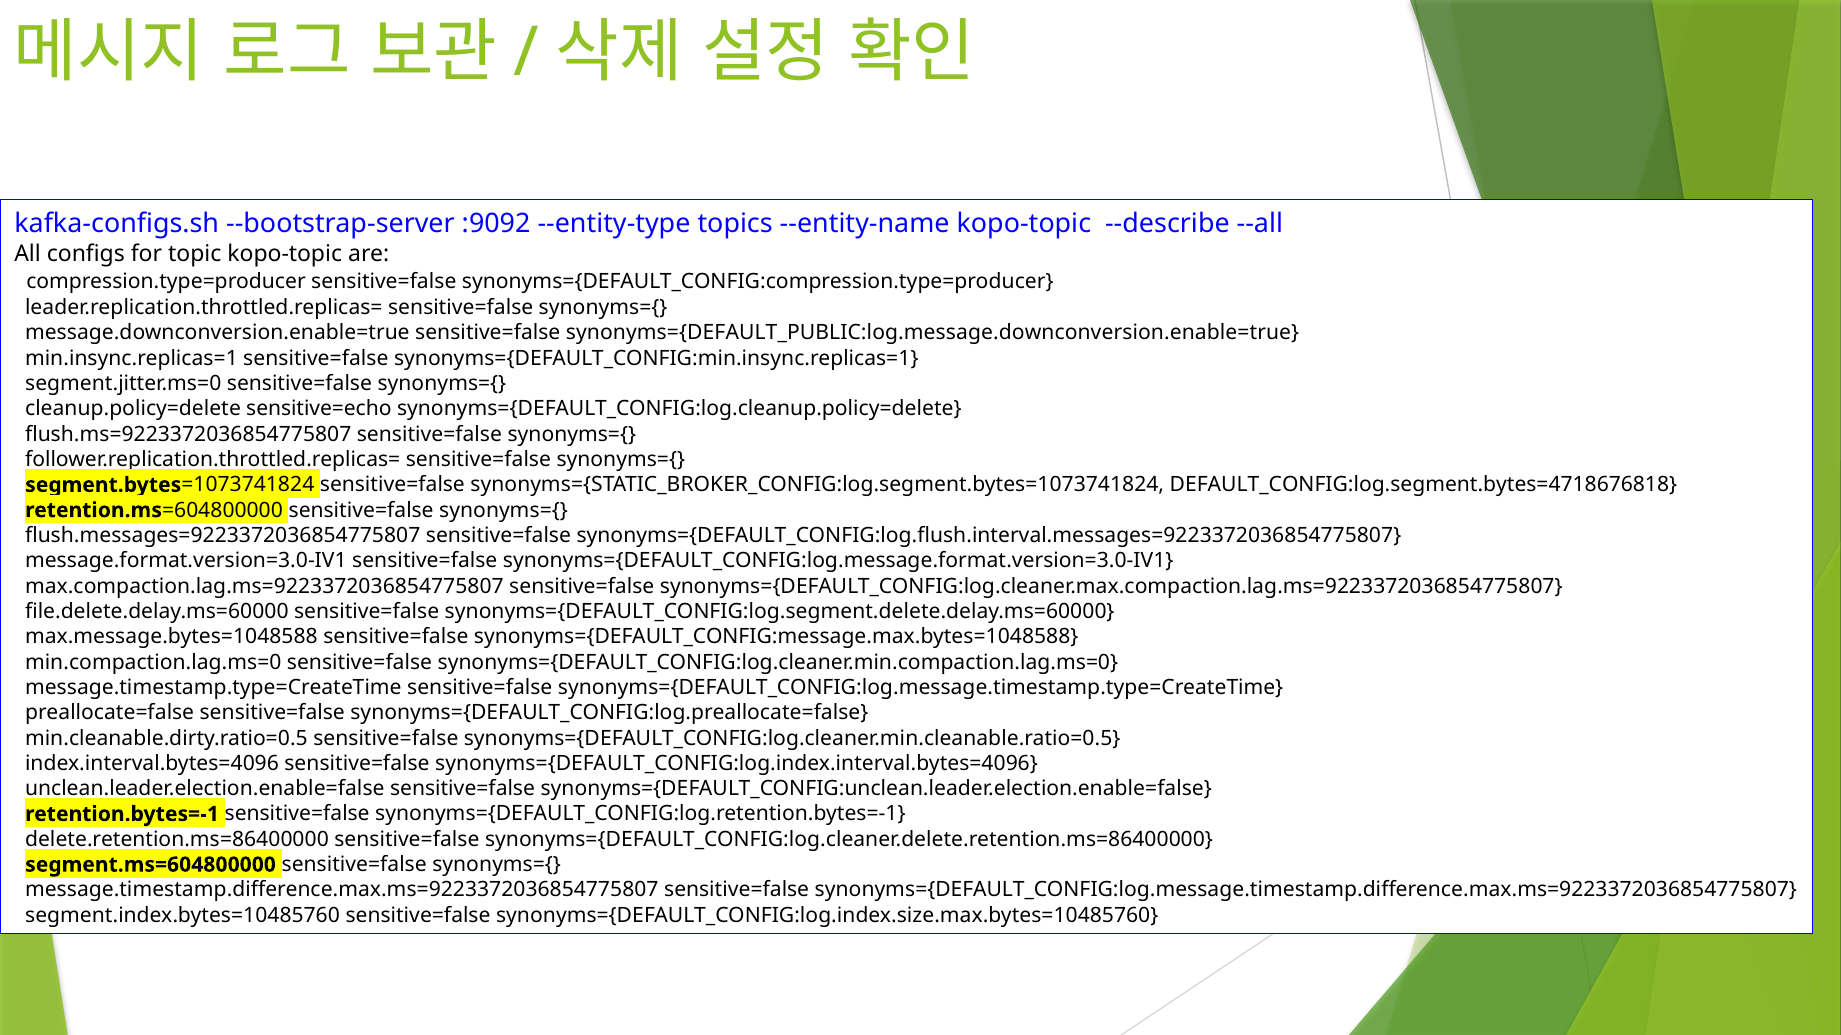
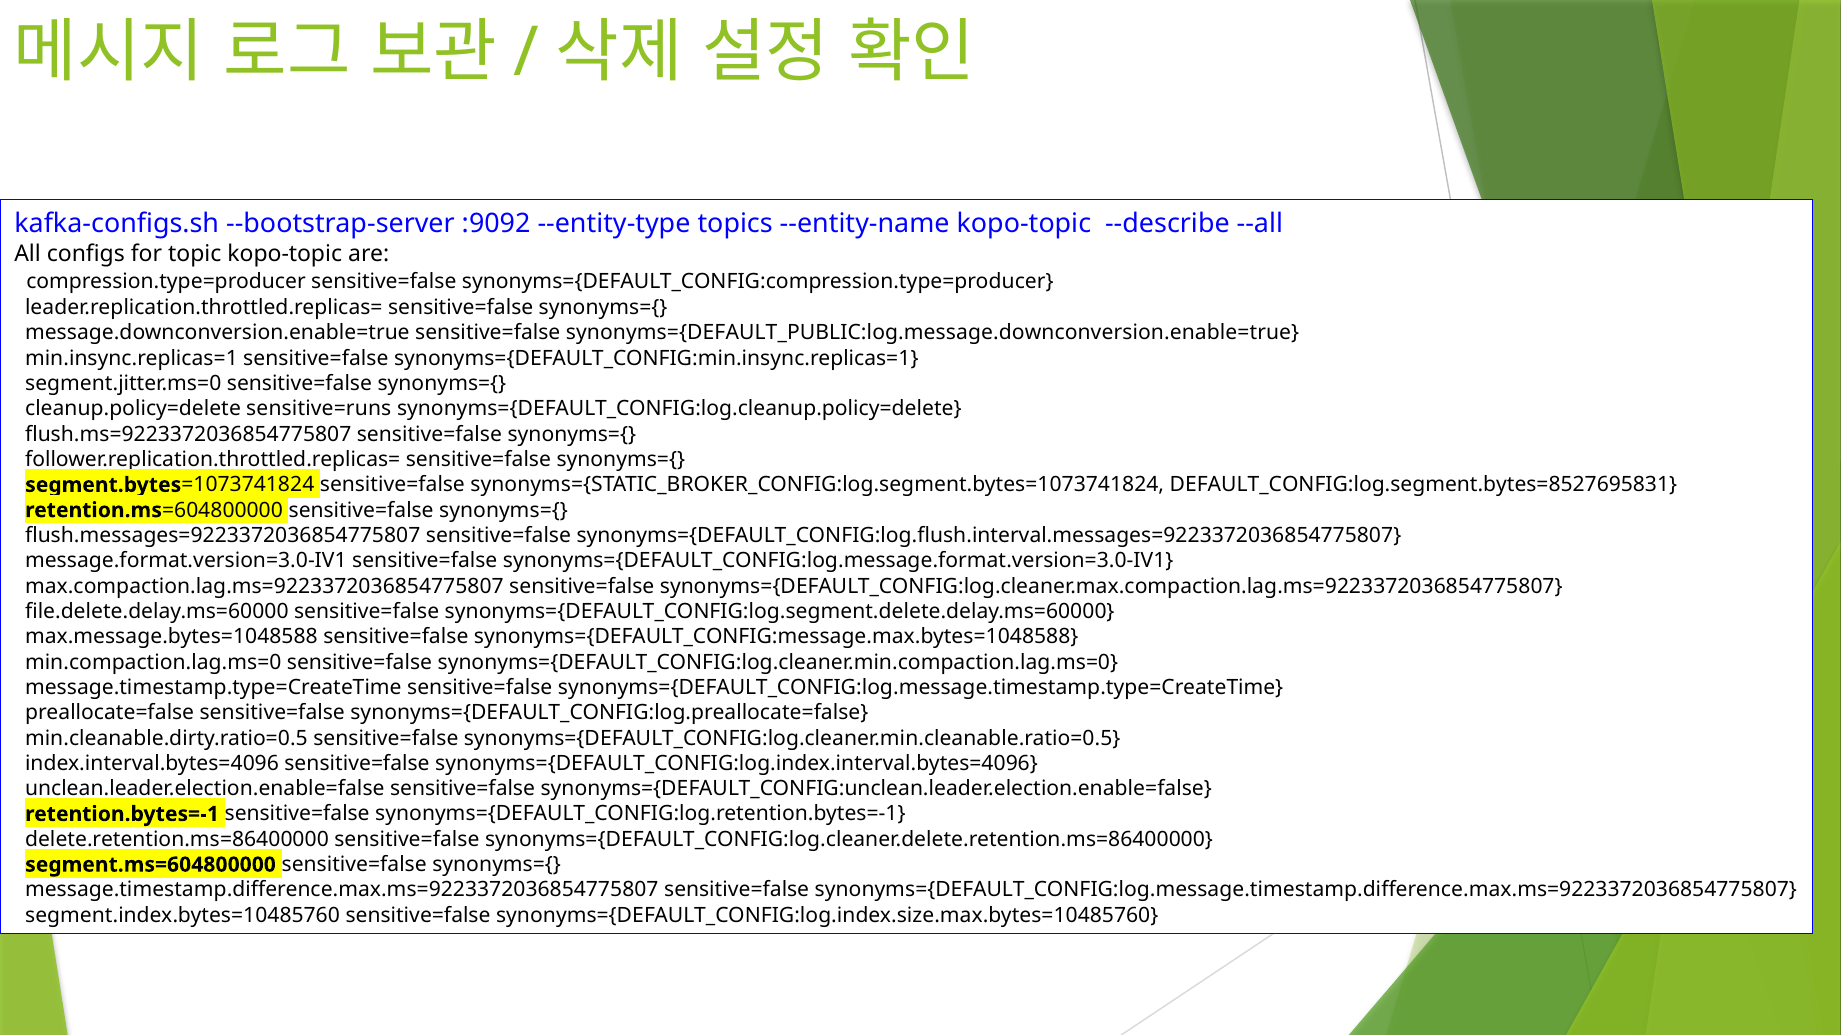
sensitive=echo: sensitive=echo -> sensitive=runs (319, 409)
DEFAULT_CONFIG:log.segment.bytes=4718676818: DEFAULT_CONFIG:log.segment.bytes=4718676818 -> DEFAULT_CONFIG:log.segment.bytes=8527695831 (1423, 485)
